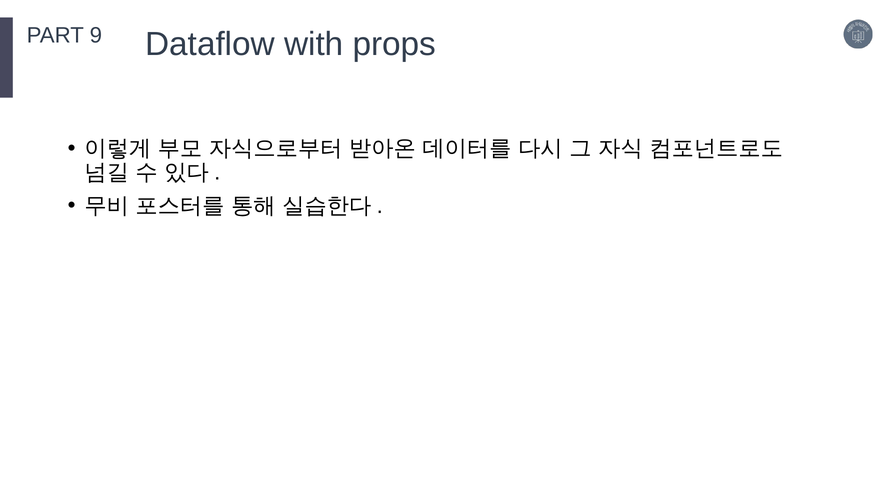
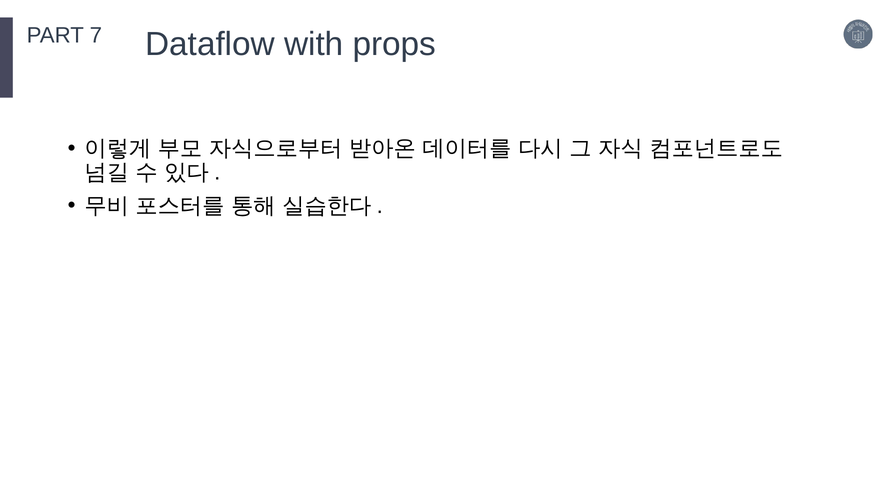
9: 9 -> 7 (96, 36)
